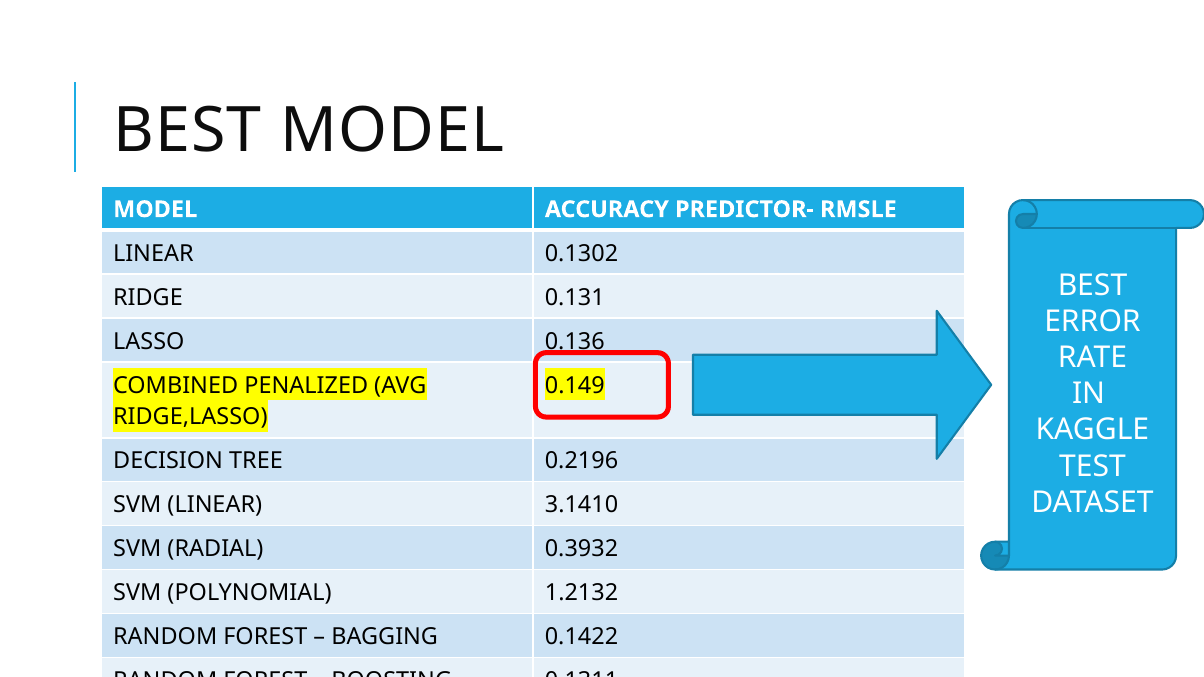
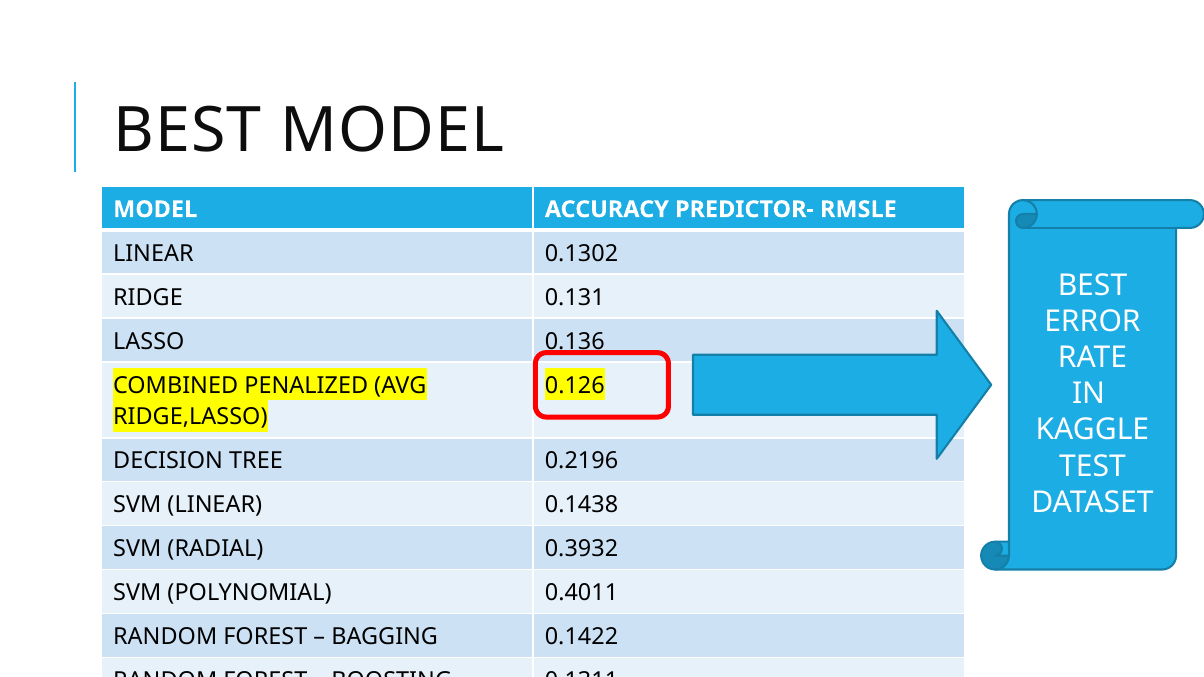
0.149: 0.149 -> 0.126 (575, 385)
3.1410: 3.1410 -> 0.1438 (582, 505)
1.2132: 1.2132 -> 0.4011 (582, 593)
